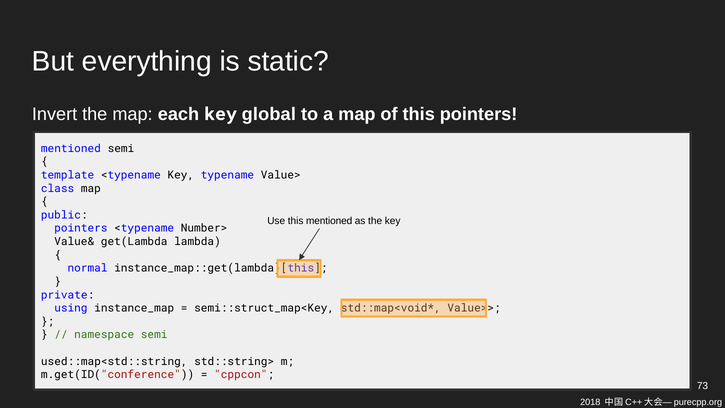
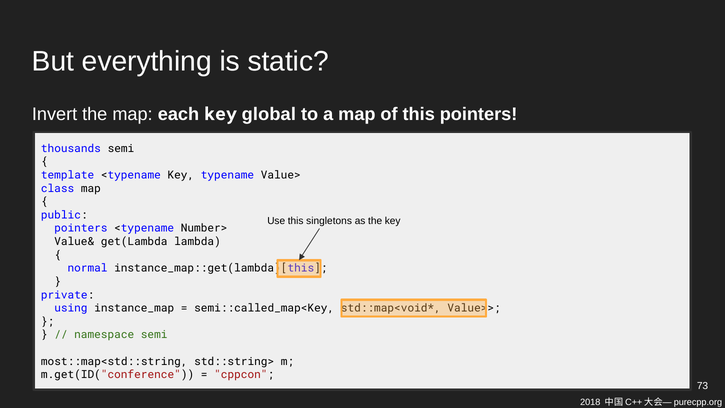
mentioned: mentioned -> thousands (71, 148)
this mentioned: mentioned -> singletons (329, 221)
semi::struct_map<Key: semi::struct_map<Key -> semi::called_map<Key (264, 308)
used::map<std::string: used::map<std::string -> most::map<std::string (114, 361)
